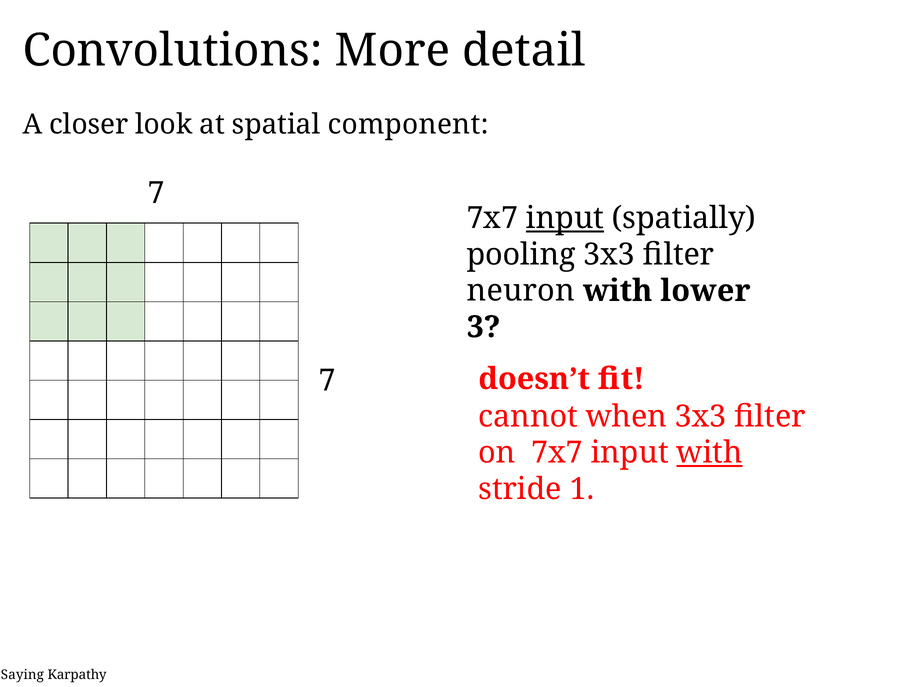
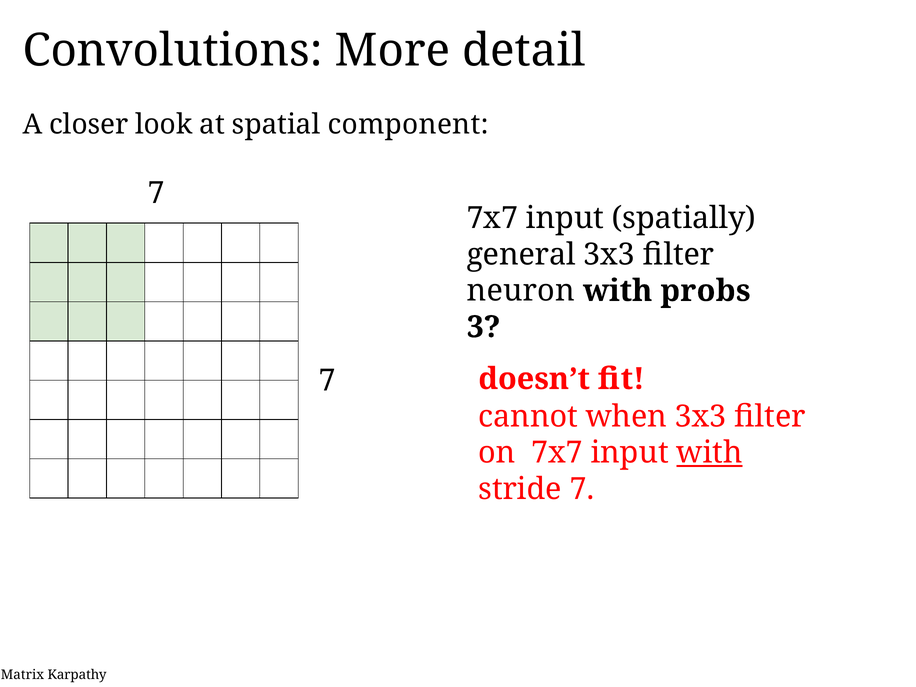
input underline: present -> none (565, 218)
pooling: pooling -> general (521, 255)
lower: lower -> probs (705, 291)
stride 1: 1 -> 7 (582, 489)
Saying: Saying -> Matrix (22, 675)
